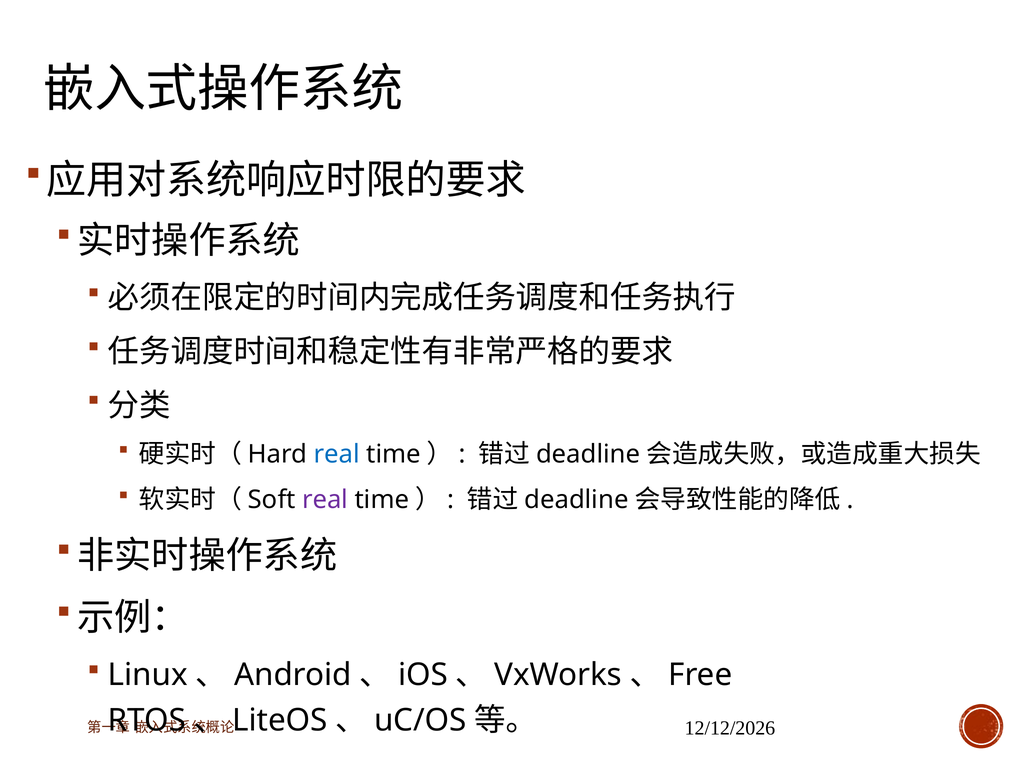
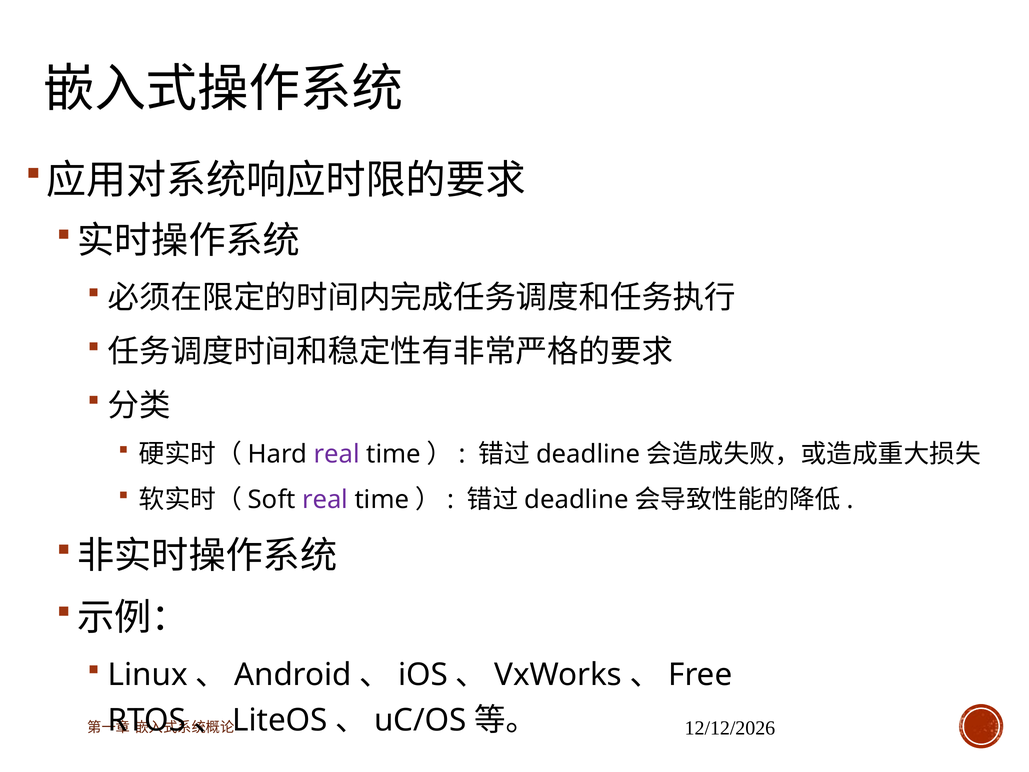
real colour: blue -> purple (337, 454)
